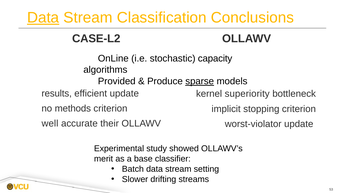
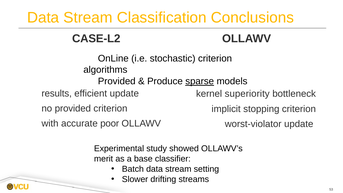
Data underline: present -> none (43, 18)
stochastic capacity: capacity -> criterion (215, 58)
no methods: methods -> provided (73, 108)
well: well -> with (50, 124)
their: their -> poor (110, 124)
